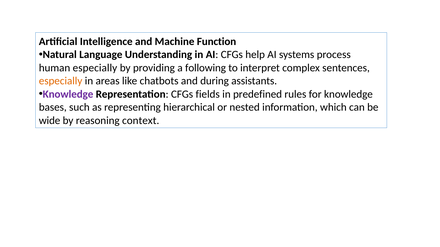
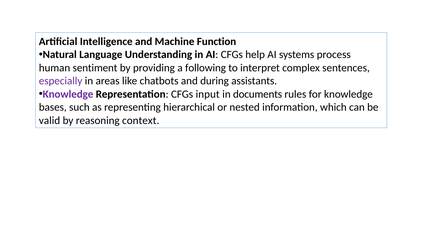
human especially: especially -> sentiment (95, 68)
especially colour: orange -> purple (61, 81)
fields: fields -> input (208, 94)
predefined: predefined -> documents (258, 94)
wide: wide -> valid (49, 121)
